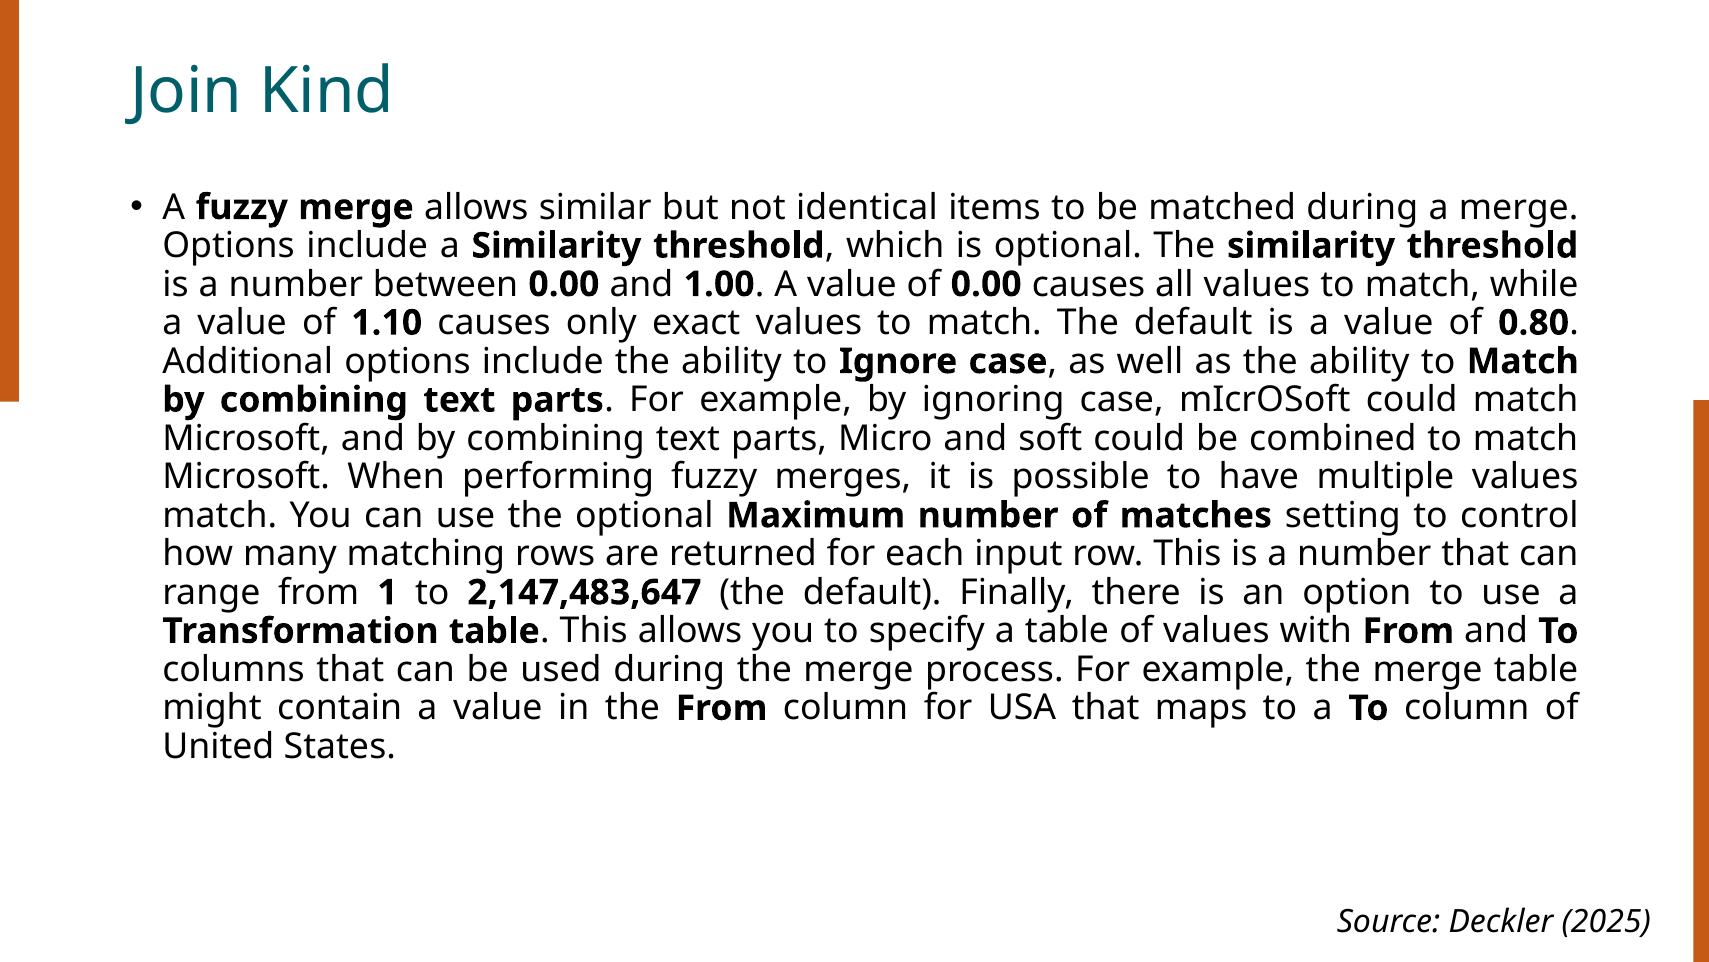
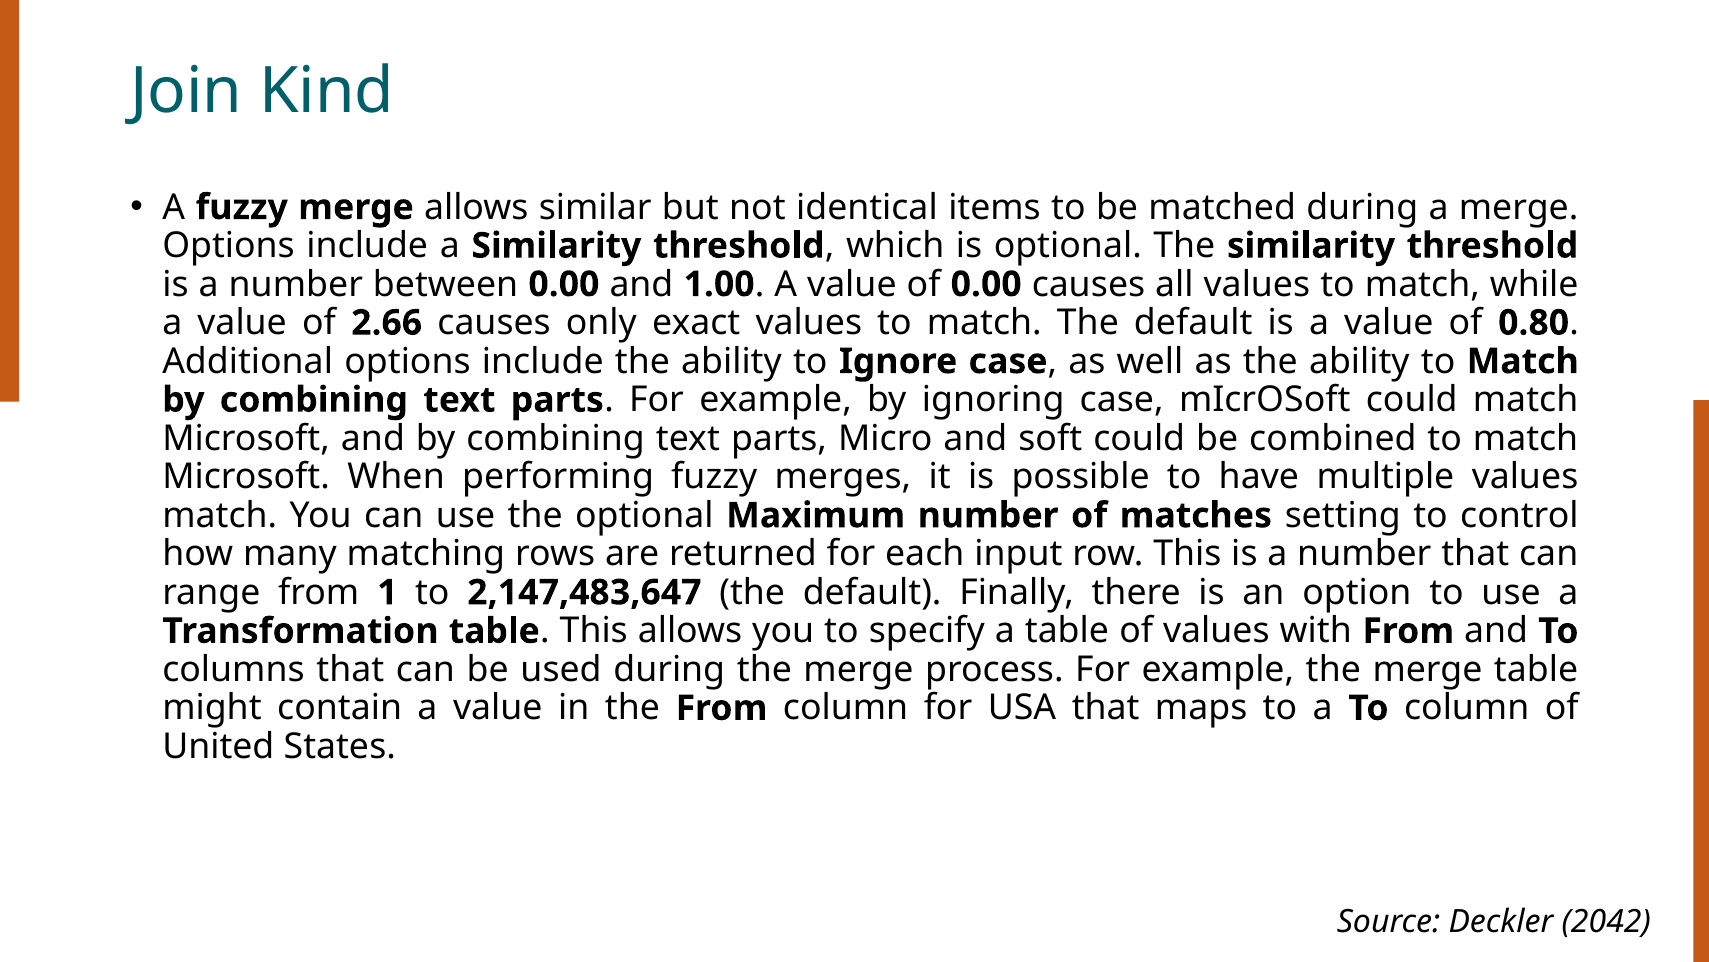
1.10: 1.10 -> 2.66 (387, 323)
2025: 2025 -> 2042 (1606, 922)
